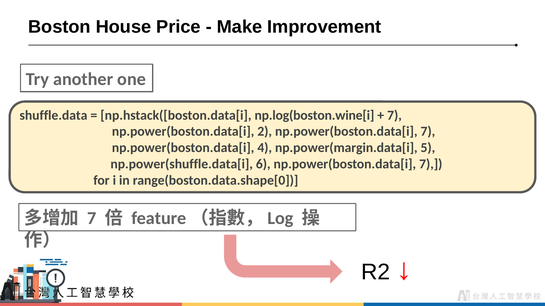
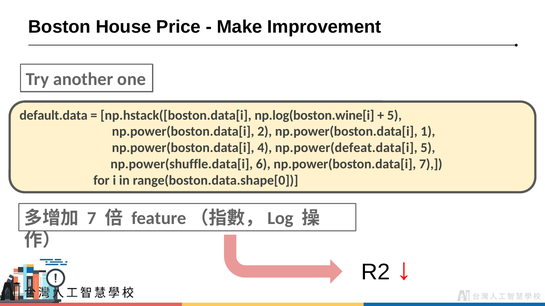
shuffle.data: shuffle.data -> default.data (54, 115)
7: 7 -> 5 (394, 115)
2 np.power(boston.data[i 7: 7 -> 1 (428, 132)
np.power(margin.data[i: np.power(margin.data[i -> np.power(defeat.data[i (346, 148)
